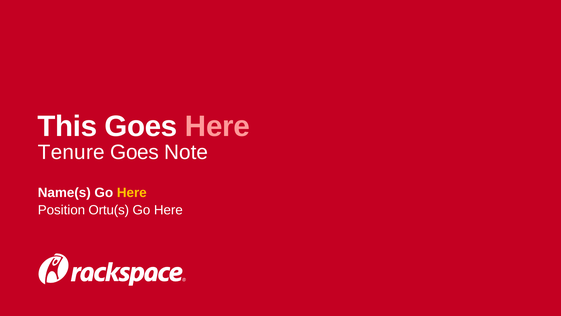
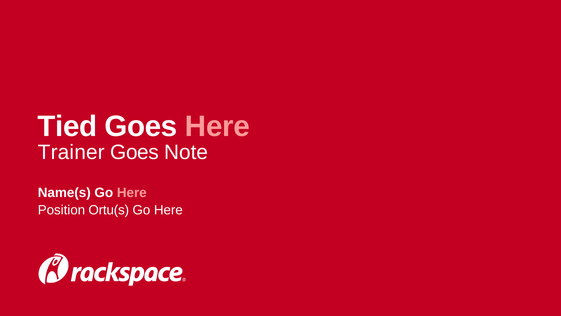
This: This -> Tied (67, 126)
Tenure: Tenure -> Trainer (71, 152)
Here colour: yellow -> pink (132, 193)
